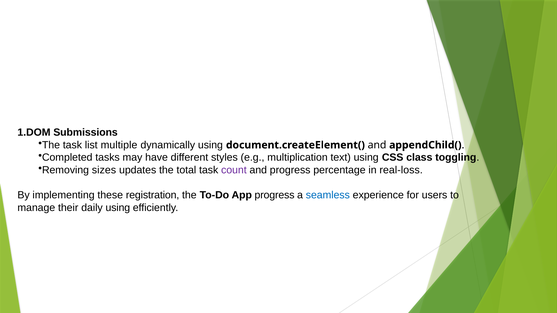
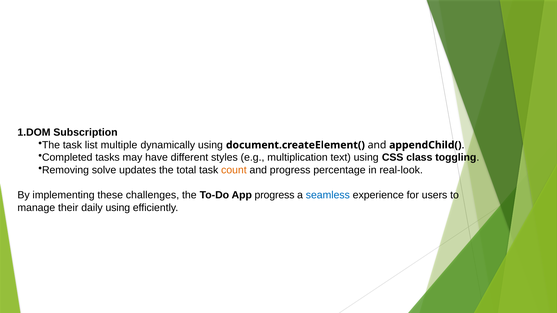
Submissions: Submissions -> Subscription (85, 133)
sizes: sizes -> solve (104, 170)
count colour: purple -> orange (234, 170)
real-loss: real-loss -> real-look (401, 170)
registration: registration -> challenges (153, 195)
